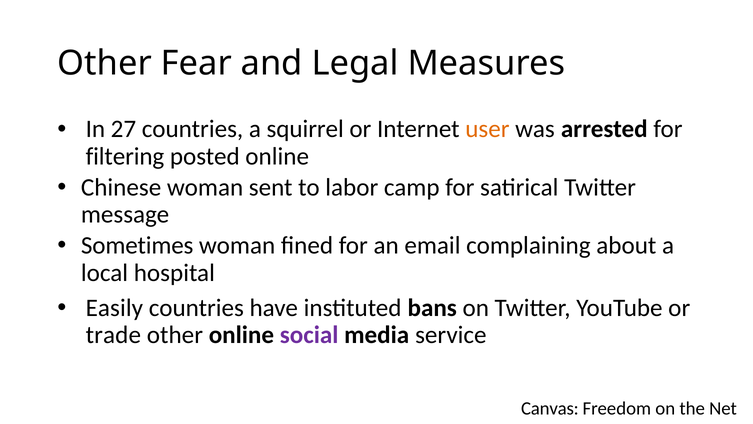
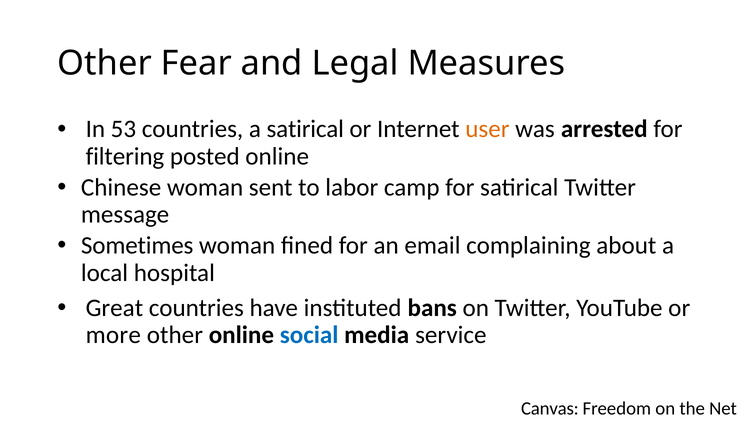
27: 27 -> 53 (123, 129)
a squirrel: squirrel -> satirical (305, 129)
Easily: Easily -> Great (114, 307)
trade: trade -> more (113, 335)
social colour: purple -> blue (309, 335)
